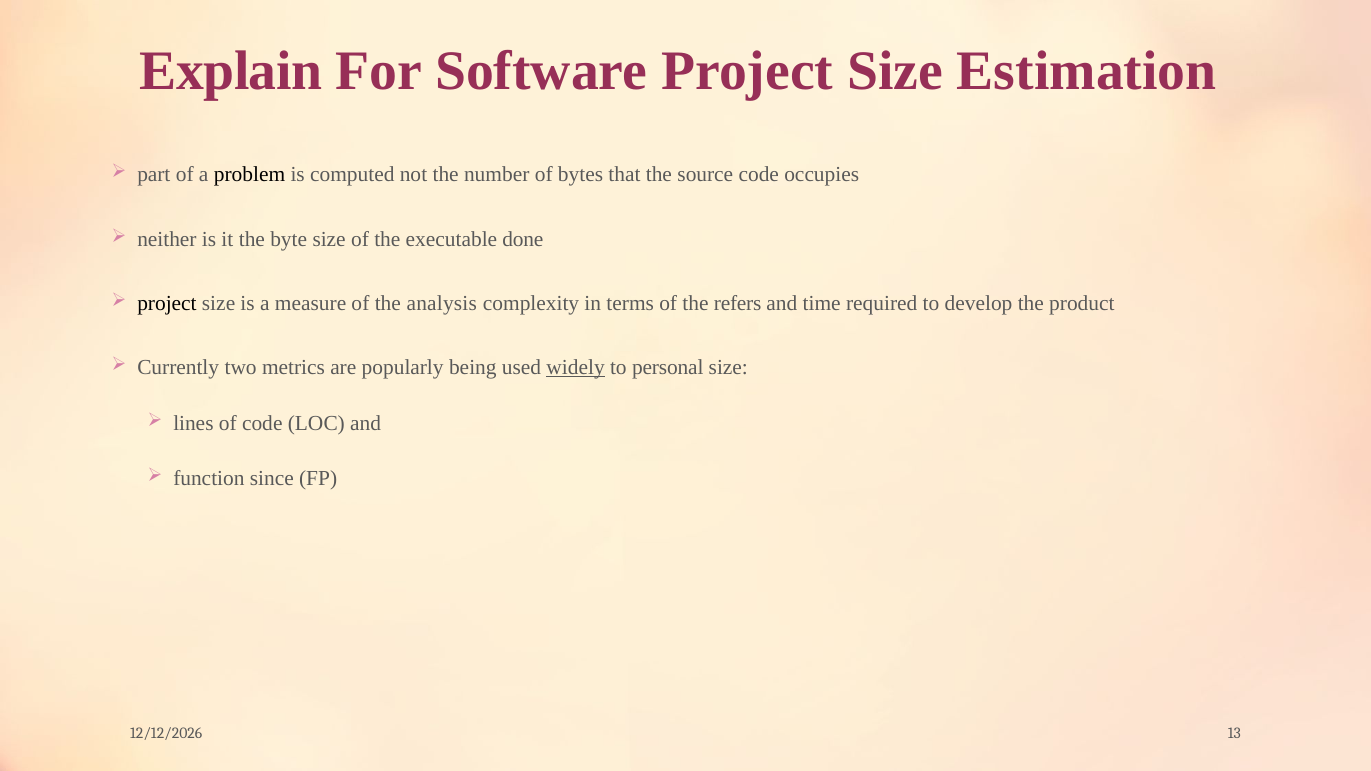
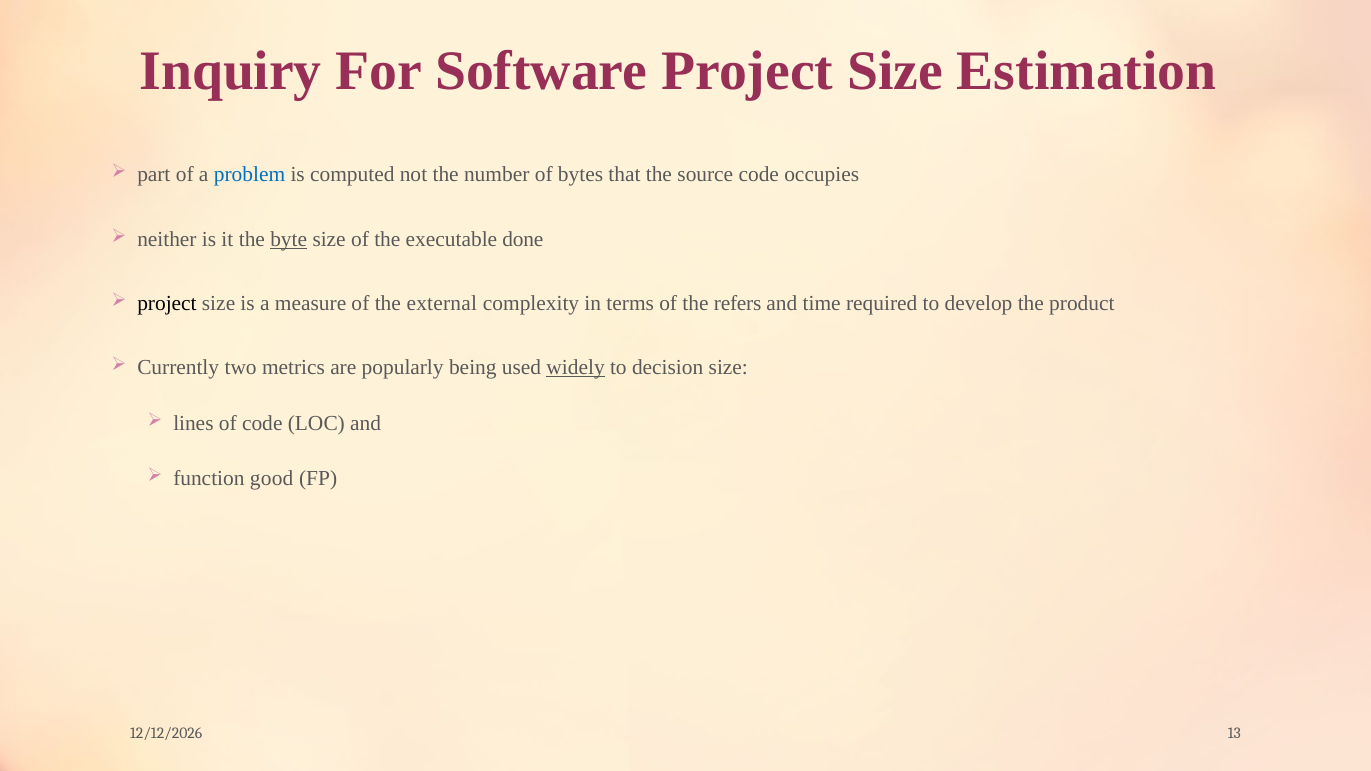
Explain: Explain -> Inquiry (231, 72)
problem colour: black -> blue (249, 175)
byte underline: none -> present (289, 239)
analysis: analysis -> external (442, 303)
personal: personal -> decision (668, 368)
since: since -> good (272, 479)
